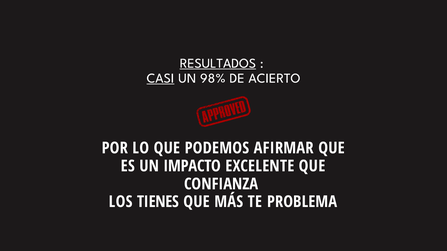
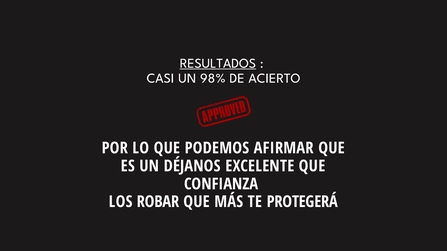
CASI underline: present -> none (160, 78)
IMPACTO: IMPACTO -> DÉJANOS (192, 166)
TIENES: TIENES -> ROBAR (158, 202)
PROBLEMA: PROBLEMA -> PROTEGERÁ (302, 202)
